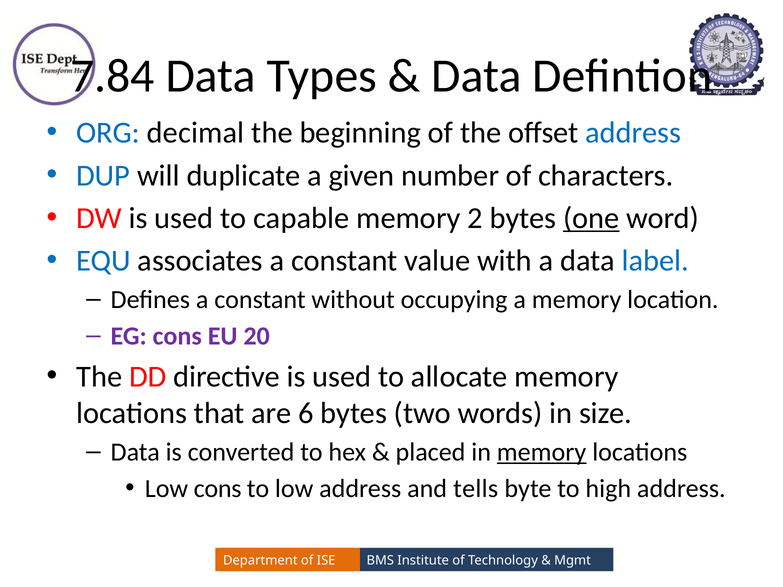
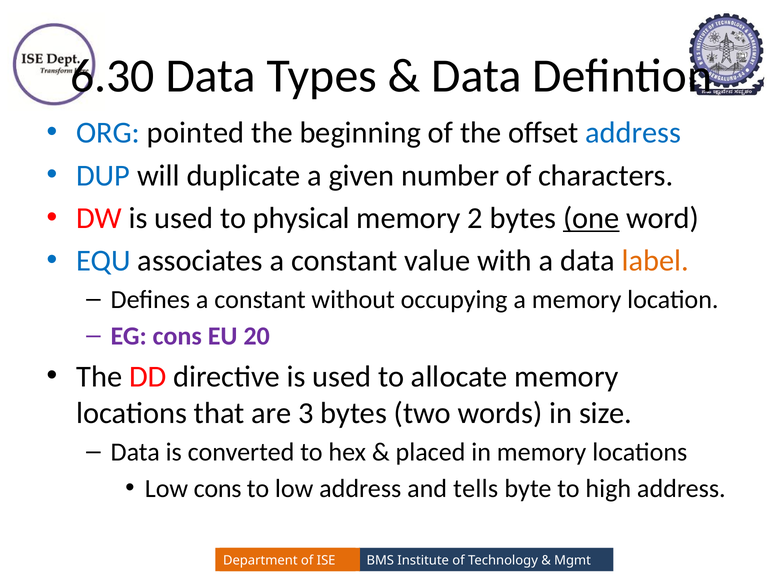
7.84: 7.84 -> 6.30 (112, 76)
decimal: decimal -> pointed (196, 133)
capable: capable -> physical (301, 218)
label colour: blue -> orange (655, 261)
6: 6 -> 3 (306, 413)
memory underline: present -> none (542, 452)
